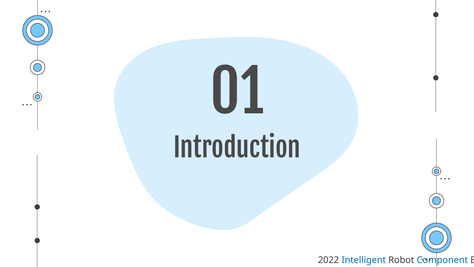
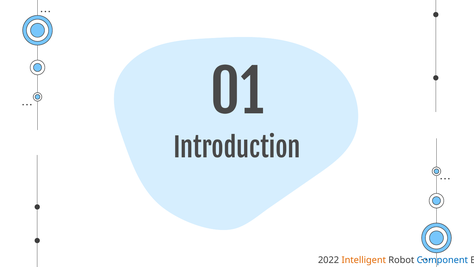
Intelligent colour: blue -> orange (364, 260)
